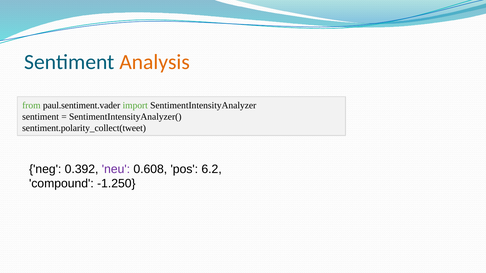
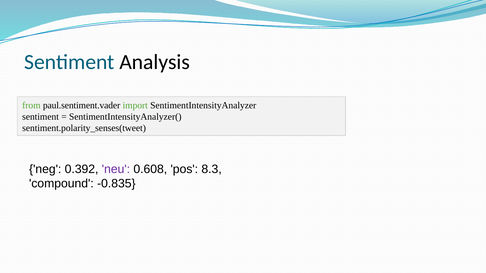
Analysis colour: orange -> black (155, 62)
sentiment.polarity_collect(tweet: sentiment.polarity_collect(tweet -> sentiment.polarity_senses(tweet (84, 128)
6.2: 6.2 -> 8.3 (212, 169)
-1.250: -1.250 -> -0.835 (116, 184)
